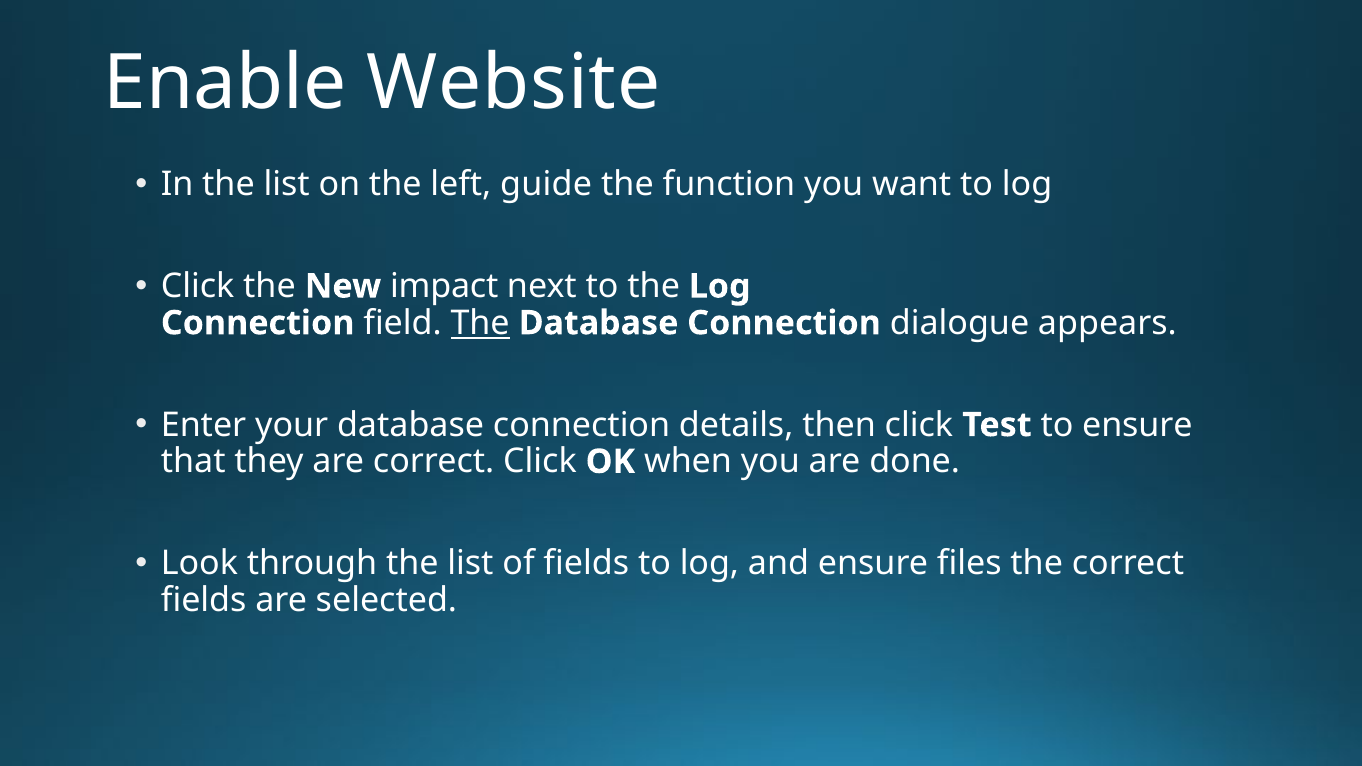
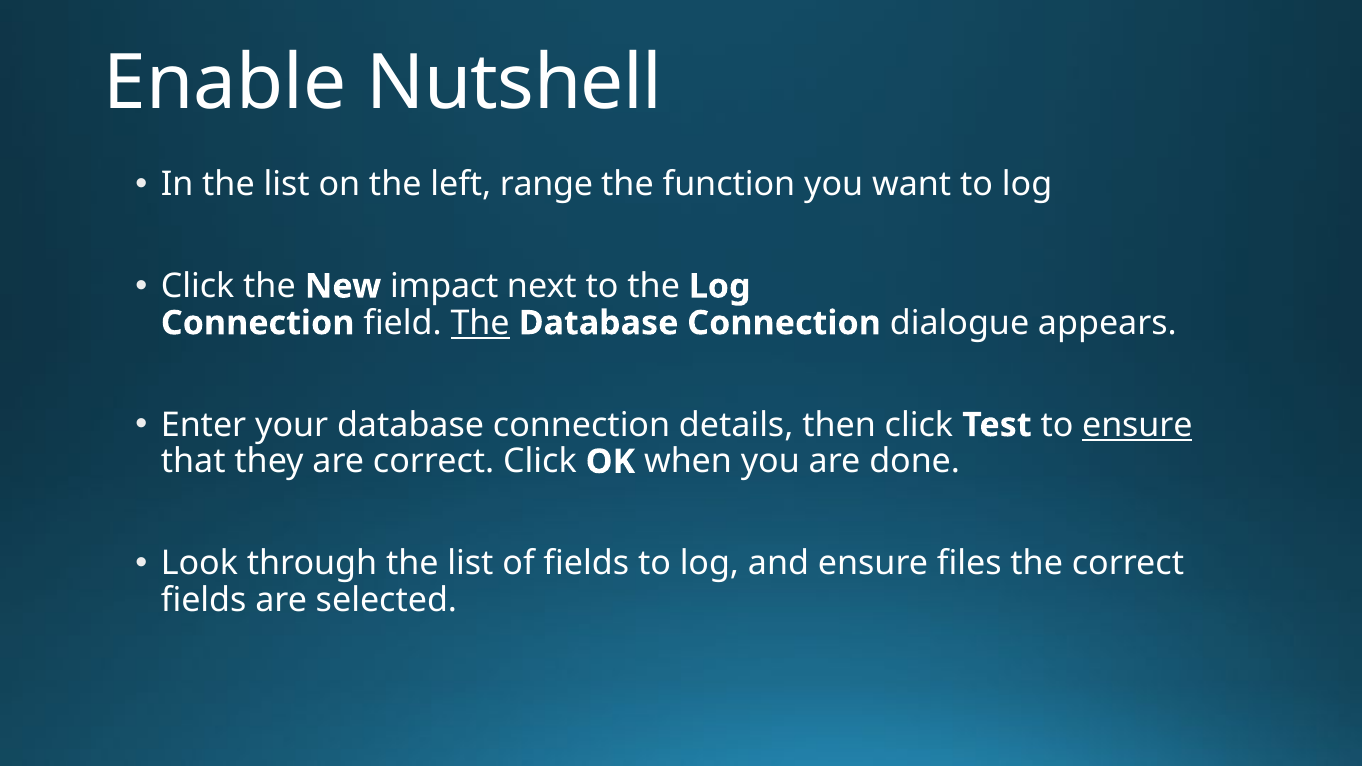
Website: Website -> Nutshell (514, 84)
guide: guide -> range (546, 184)
ensure underline: none -> present (1137, 425)
